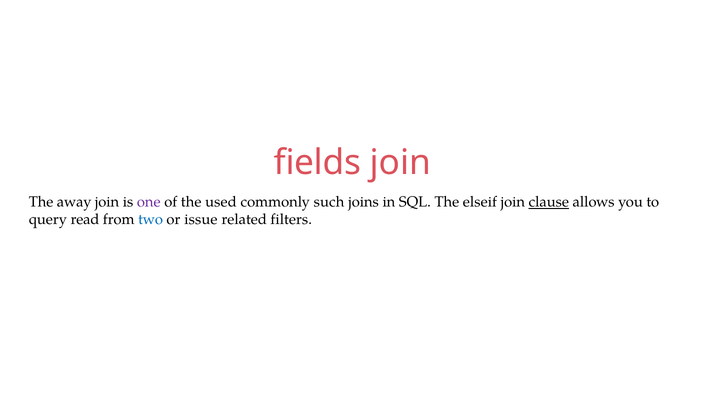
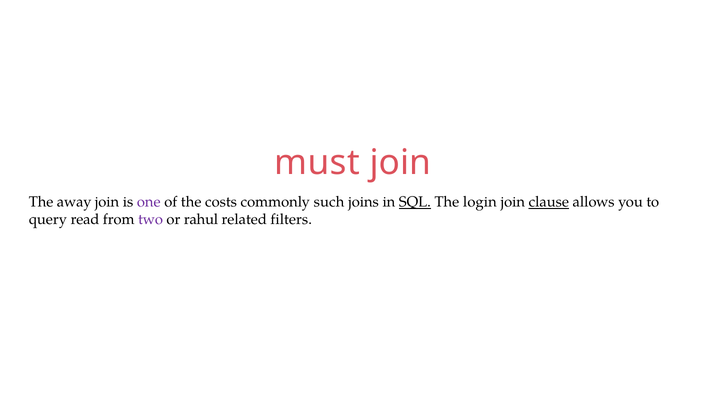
fields: fields -> must (317, 163)
used: used -> costs (221, 202)
SQL underline: none -> present (415, 202)
elseif: elseif -> login (480, 202)
two colour: blue -> purple (151, 220)
issue: issue -> rahul (201, 220)
